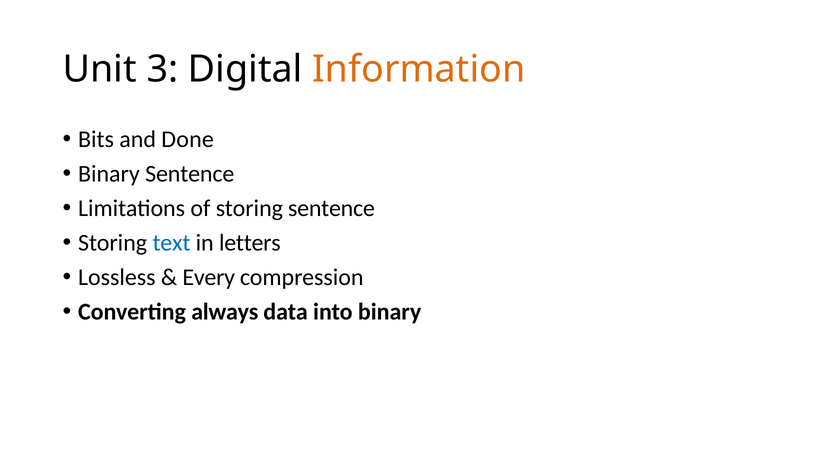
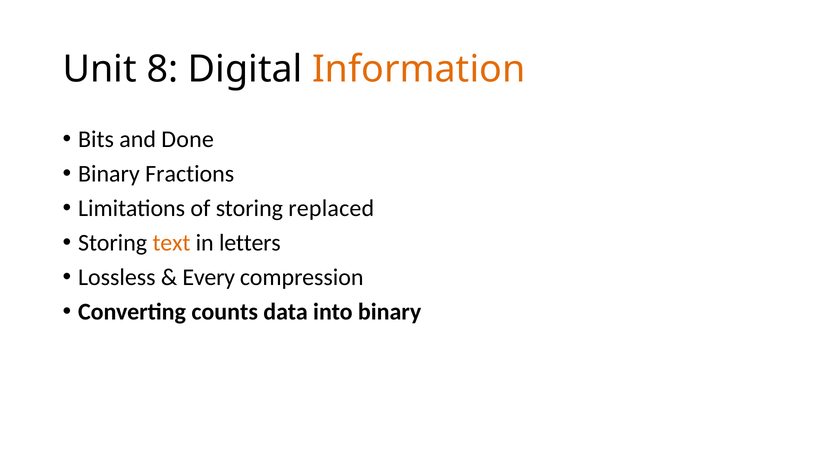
3: 3 -> 8 (162, 69)
Binary Sentence: Sentence -> Fractions (190, 173)
storing sentence: sentence -> replaced (331, 208)
text colour: blue -> orange (171, 242)
always: always -> counts (225, 311)
